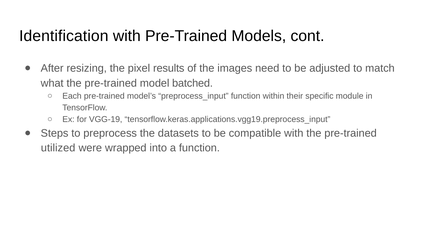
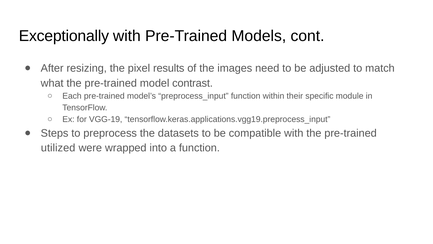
Identification: Identification -> Exceptionally (64, 36)
batched: batched -> contrast (193, 83)
